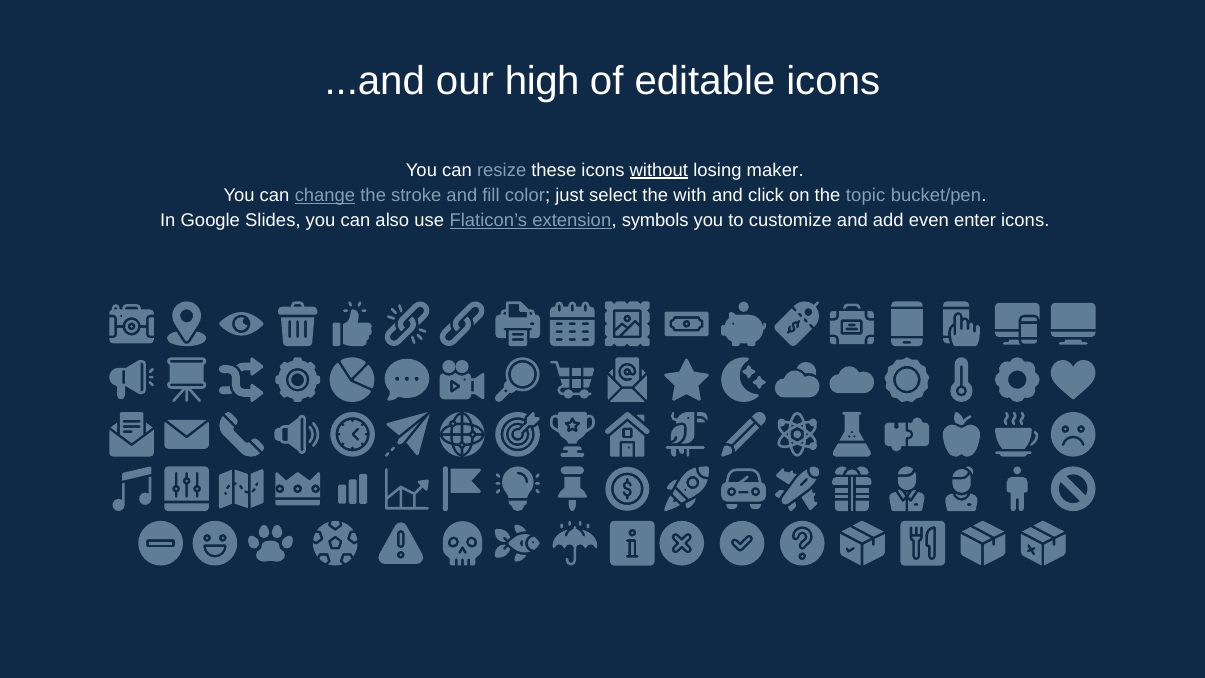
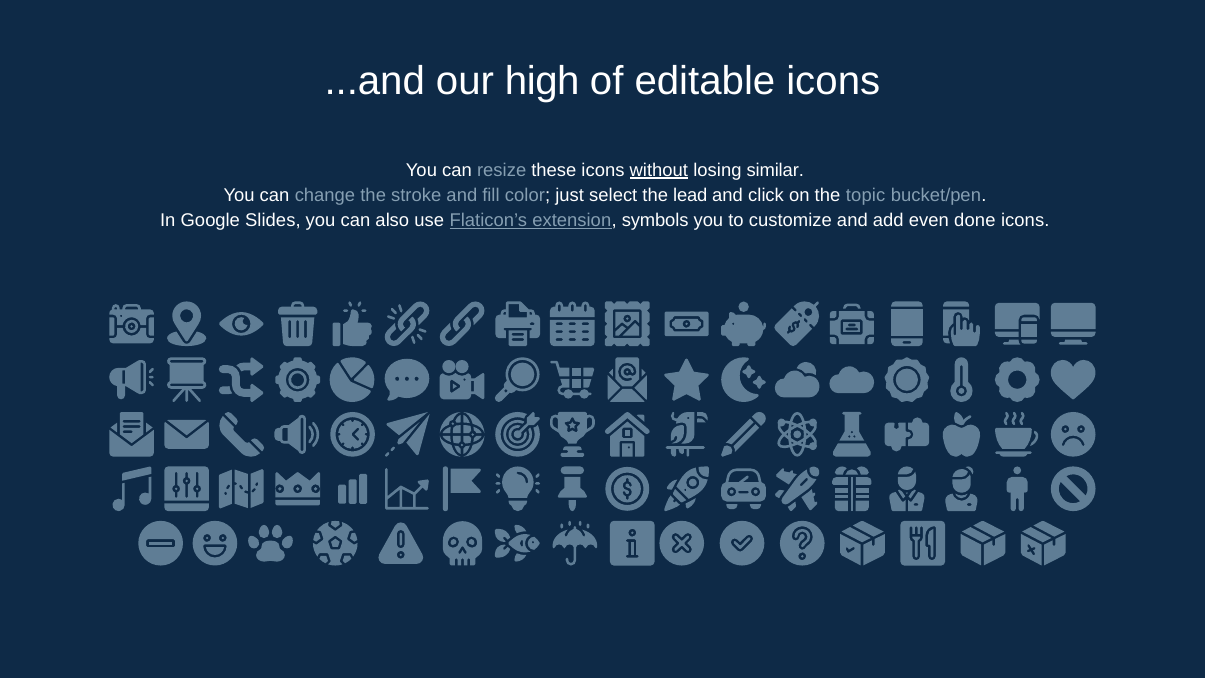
maker: maker -> similar (775, 170)
change underline: present -> none (325, 195)
with: with -> lead (690, 195)
enter: enter -> done (975, 221)
